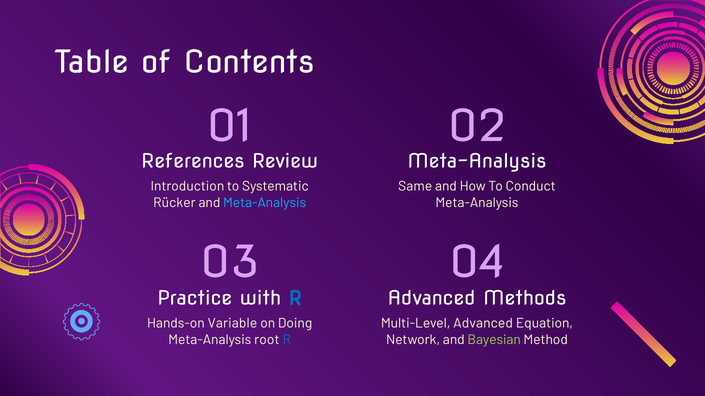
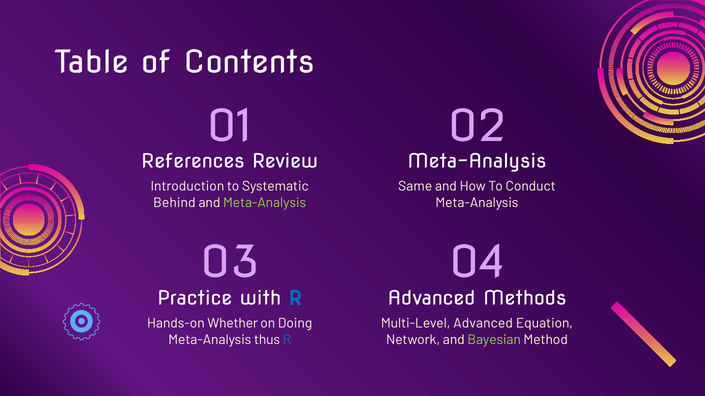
Rücker: Rücker -> Behind (174, 203)
Meta-Analysis colour: light blue -> light green (265, 203)
Variable: Variable -> Whether (233, 324)
root: root -> thus (267, 340)
